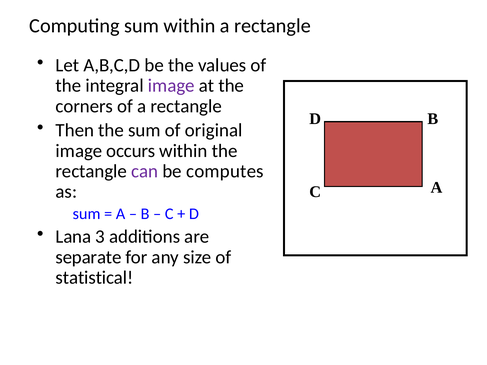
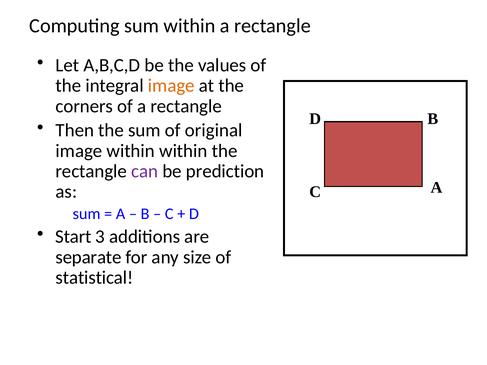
image colour: purple -> orange (171, 86)
image occurs: occurs -> within (131, 151)
computes: computes -> prediction (225, 171)
Lana: Lana -> Start (73, 237)
